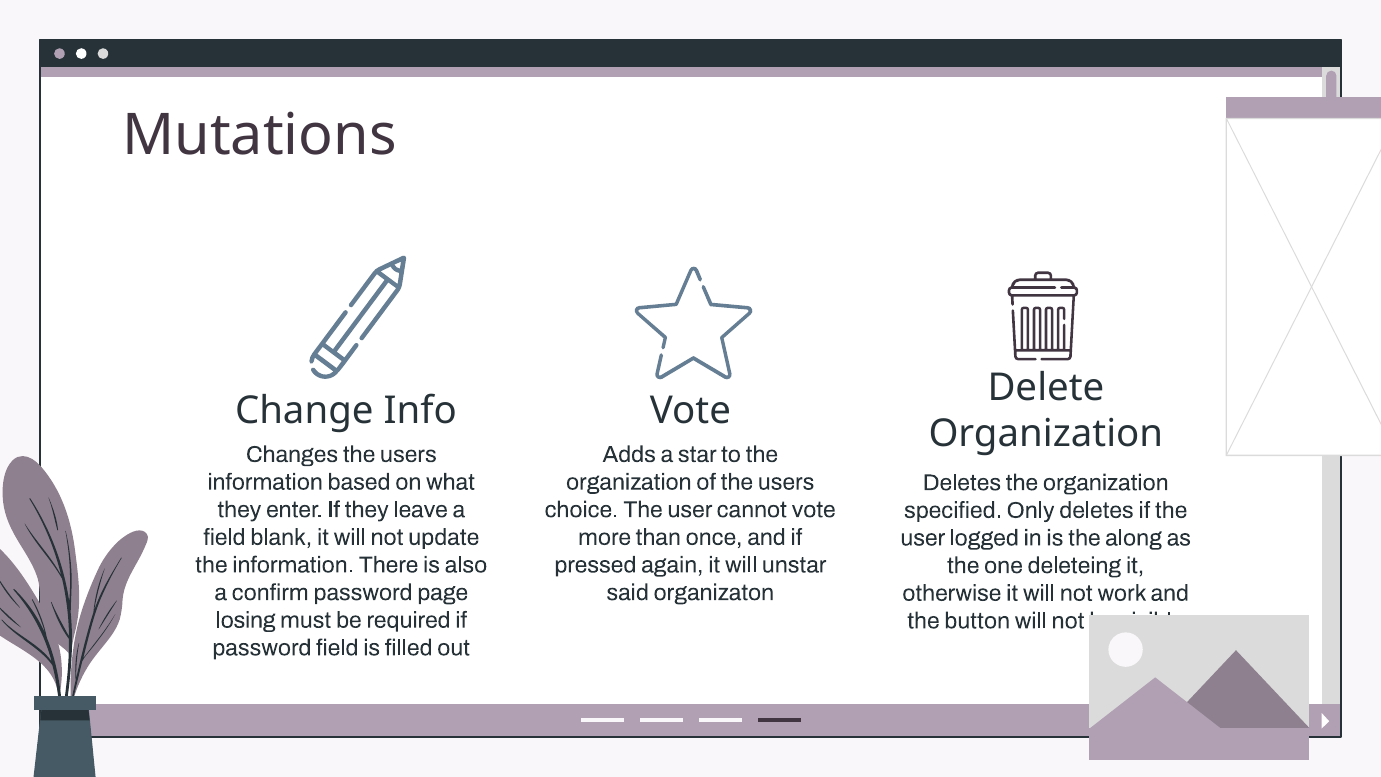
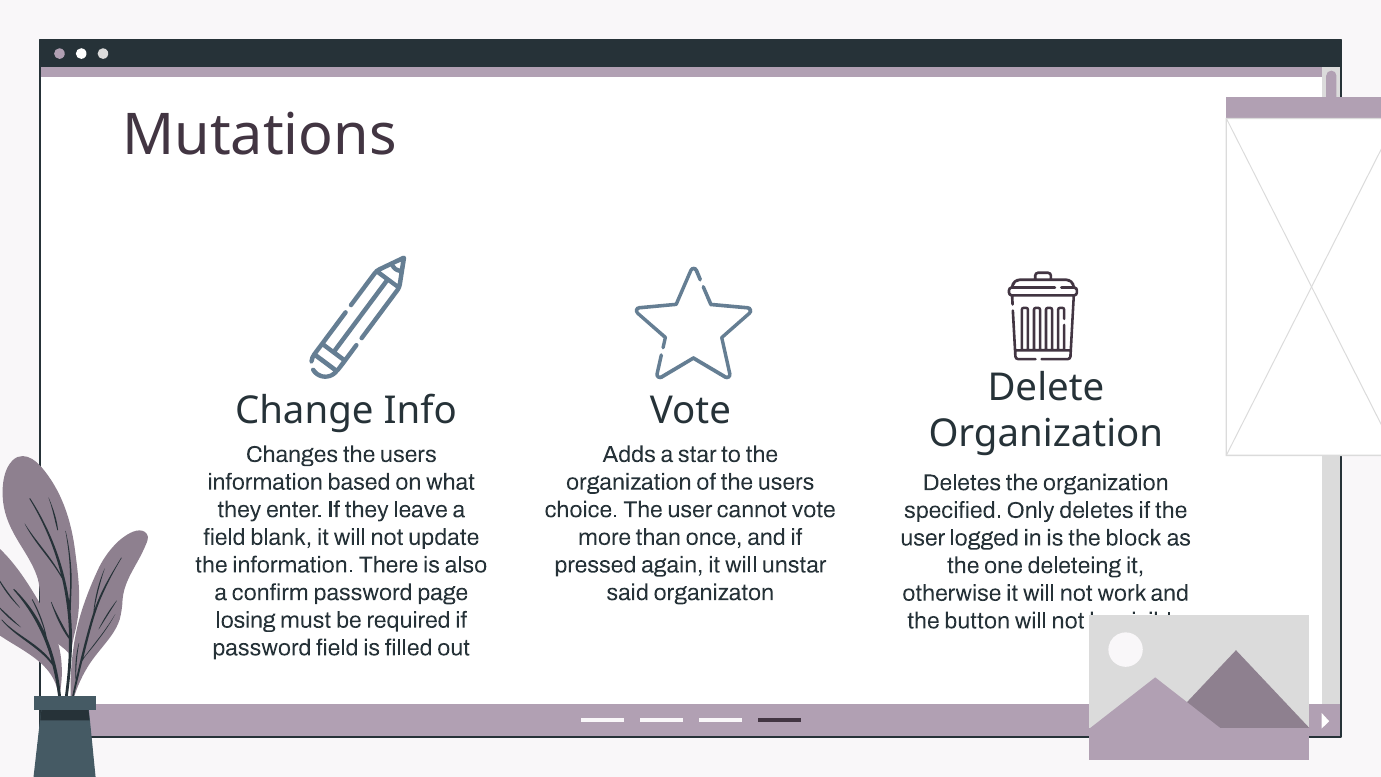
along: along -> block (1133, 538)
